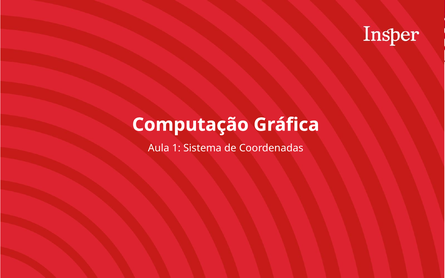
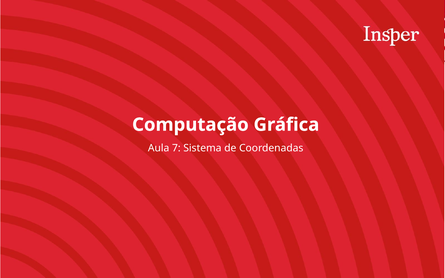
1: 1 -> 7 (176, 148)
